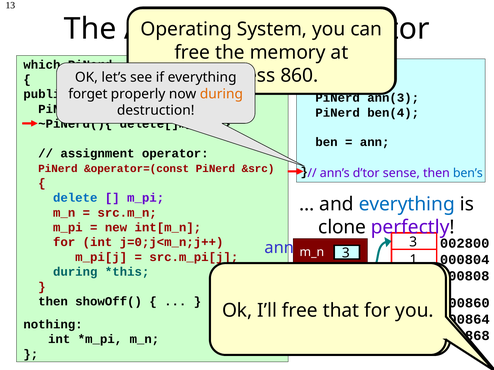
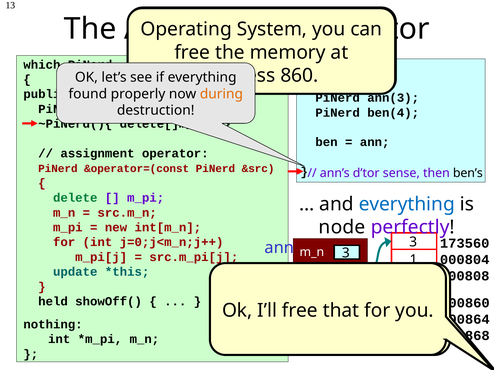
forget: forget -> found (88, 94)
ben’s colour: blue -> black (468, 173)
delete colour: blue -> green (75, 198)
clone: clone -> node (342, 228)
002800: 002800 -> 173560 (465, 244)
during: during -> update (75, 272)
then: then -> held (53, 302)
